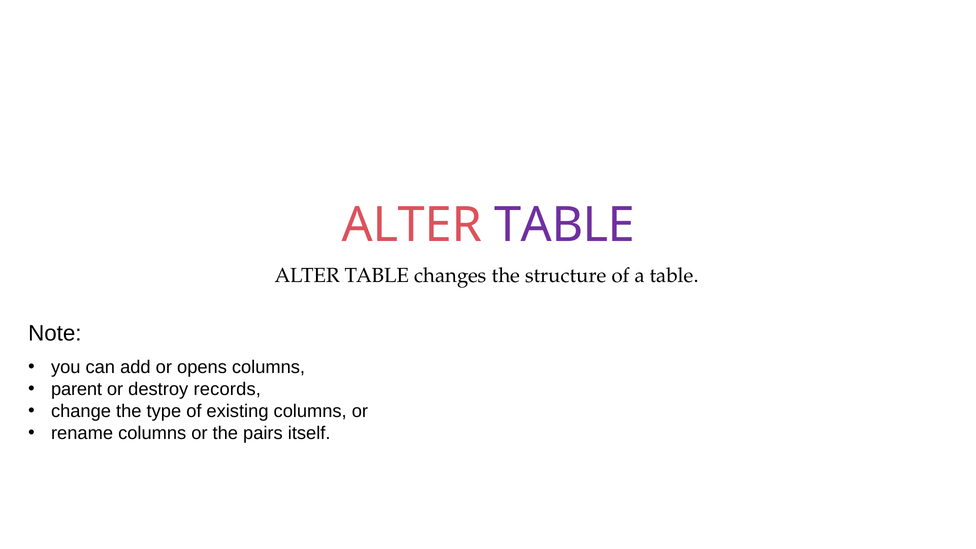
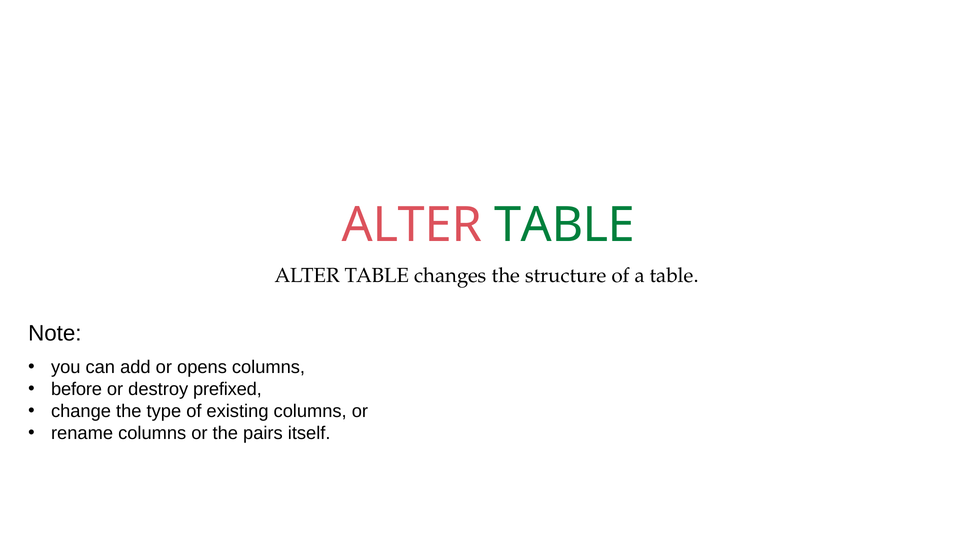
TABLE colour: purple -> green (565, 225)
parent: parent -> before (77, 389)
records: records -> prefixed (227, 389)
